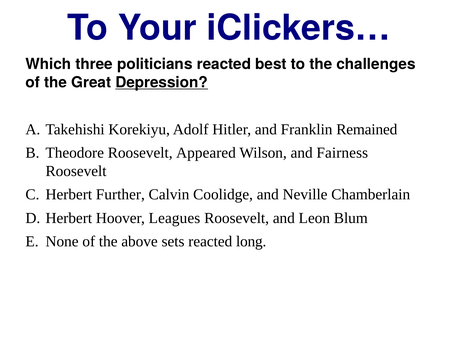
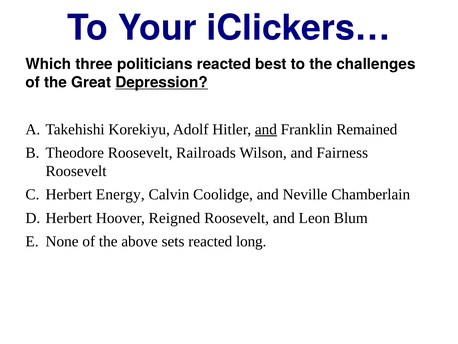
and underline: none -> present (266, 129)
Appeared: Appeared -> Railroads (206, 153)
Further: Further -> Energy (120, 194)
Leagues: Leagues -> Reigned (174, 218)
